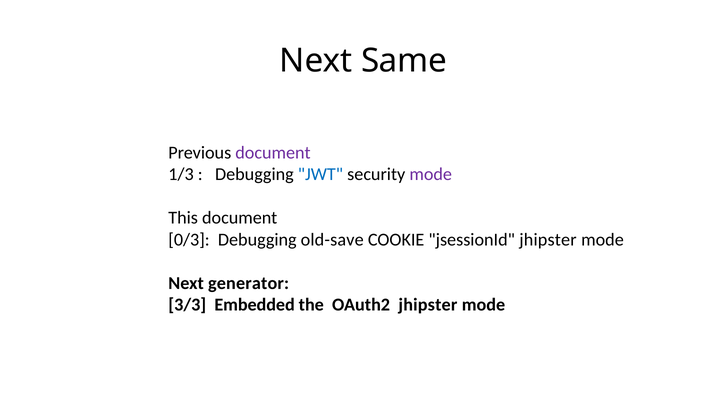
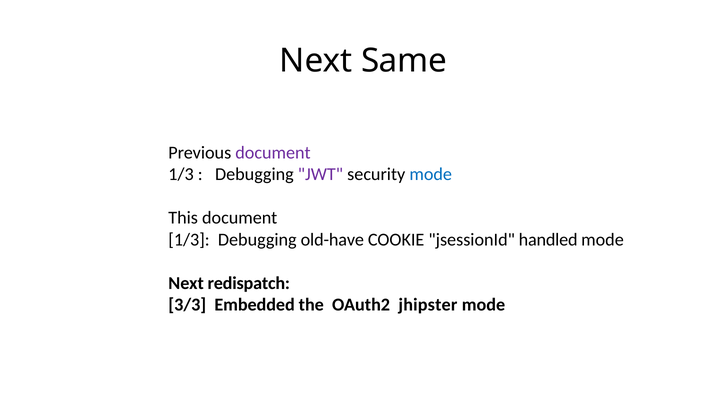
JWT colour: blue -> purple (320, 175)
mode colour: purple -> blue (431, 175)
0/3: 0/3 -> 1/3 (189, 240)
old-save: old-save -> old-have (332, 240)
jsessionId jhipster: jhipster -> handled (548, 240)
generator: generator -> redispatch (249, 283)
